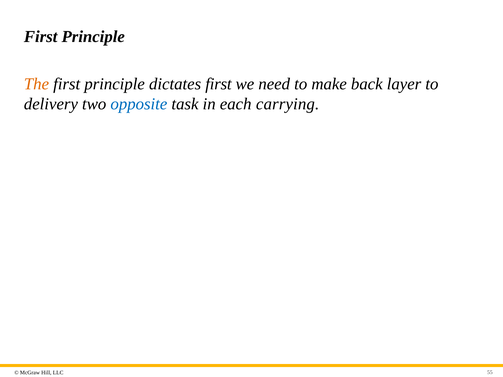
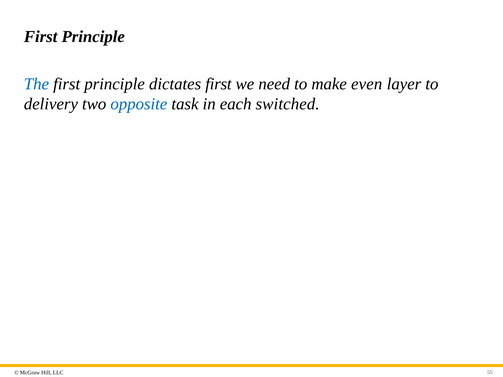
The colour: orange -> blue (36, 84)
back: back -> even (367, 84)
carrying: carrying -> switched (288, 104)
